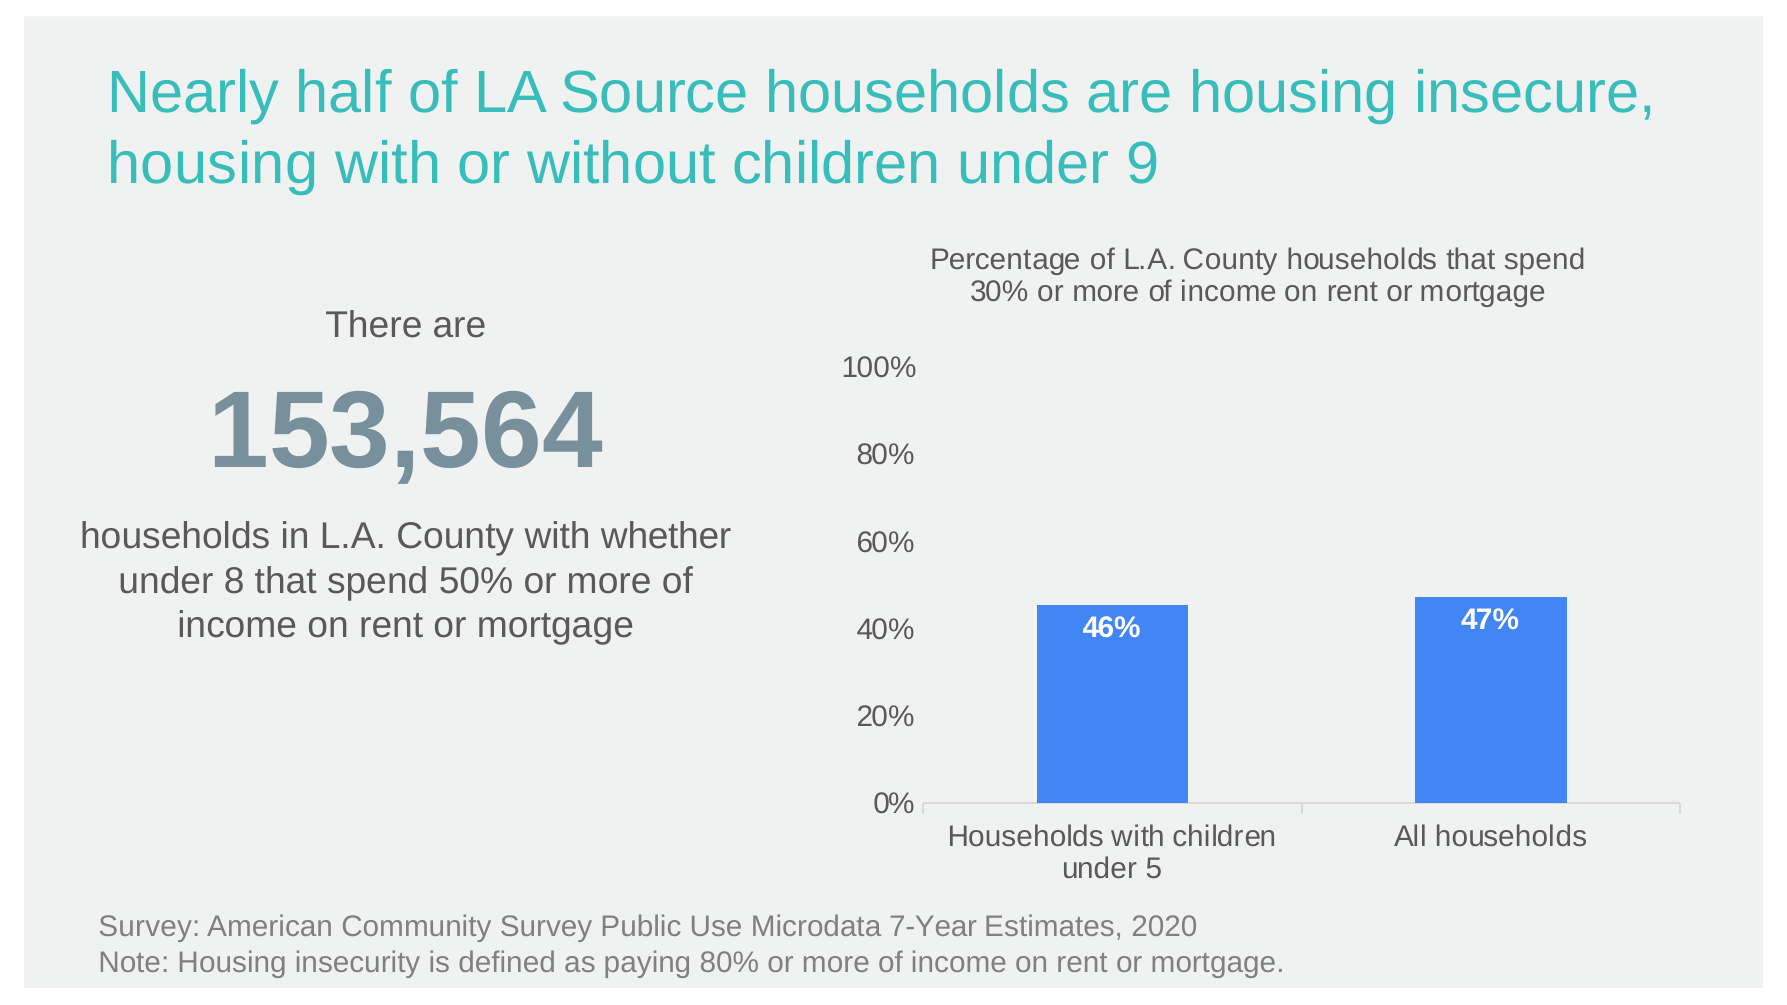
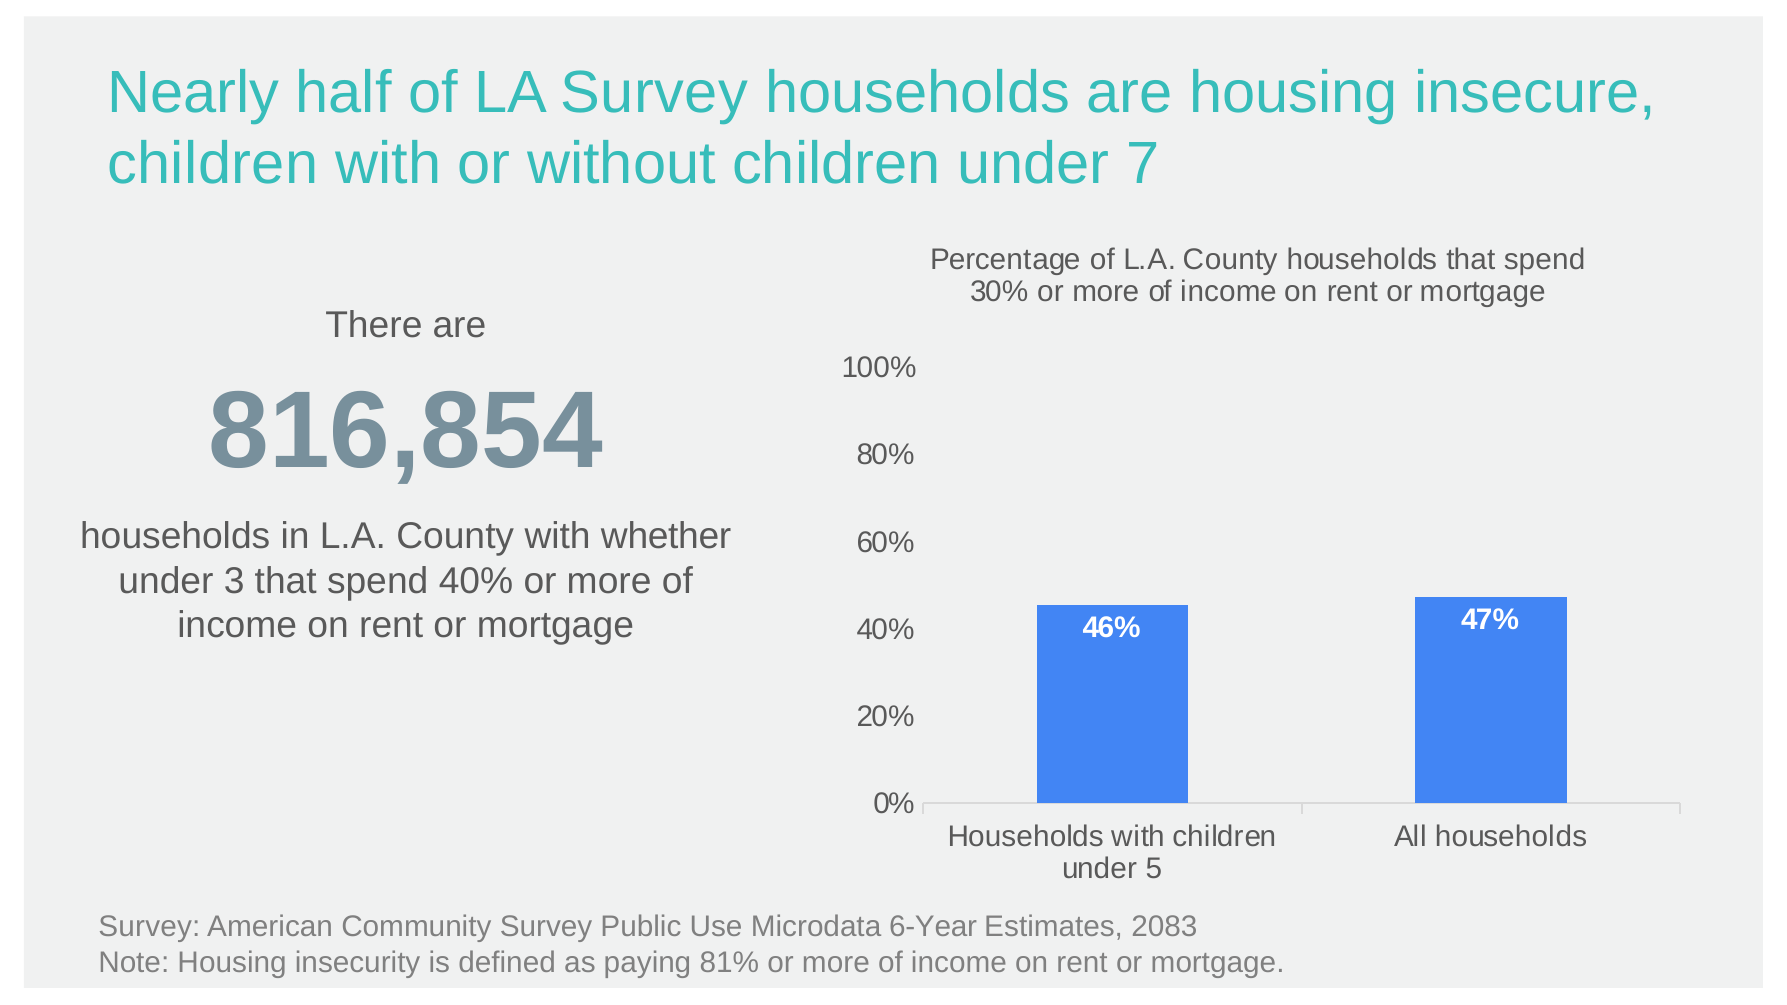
LA Source: Source -> Survey (654, 92)
housing: housing -> children (213, 164)
9: 9 -> 7 (1143, 164)
153,564: 153,564 -> 816,854 (406, 431)
8: 8 -> 3 (234, 581)
spend 50%: 50% -> 40% (476, 581)
7-Year: 7-Year -> 6-Year (933, 927)
2020: 2020 -> 2083 (1164, 927)
paying 80%: 80% -> 81% (729, 962)
